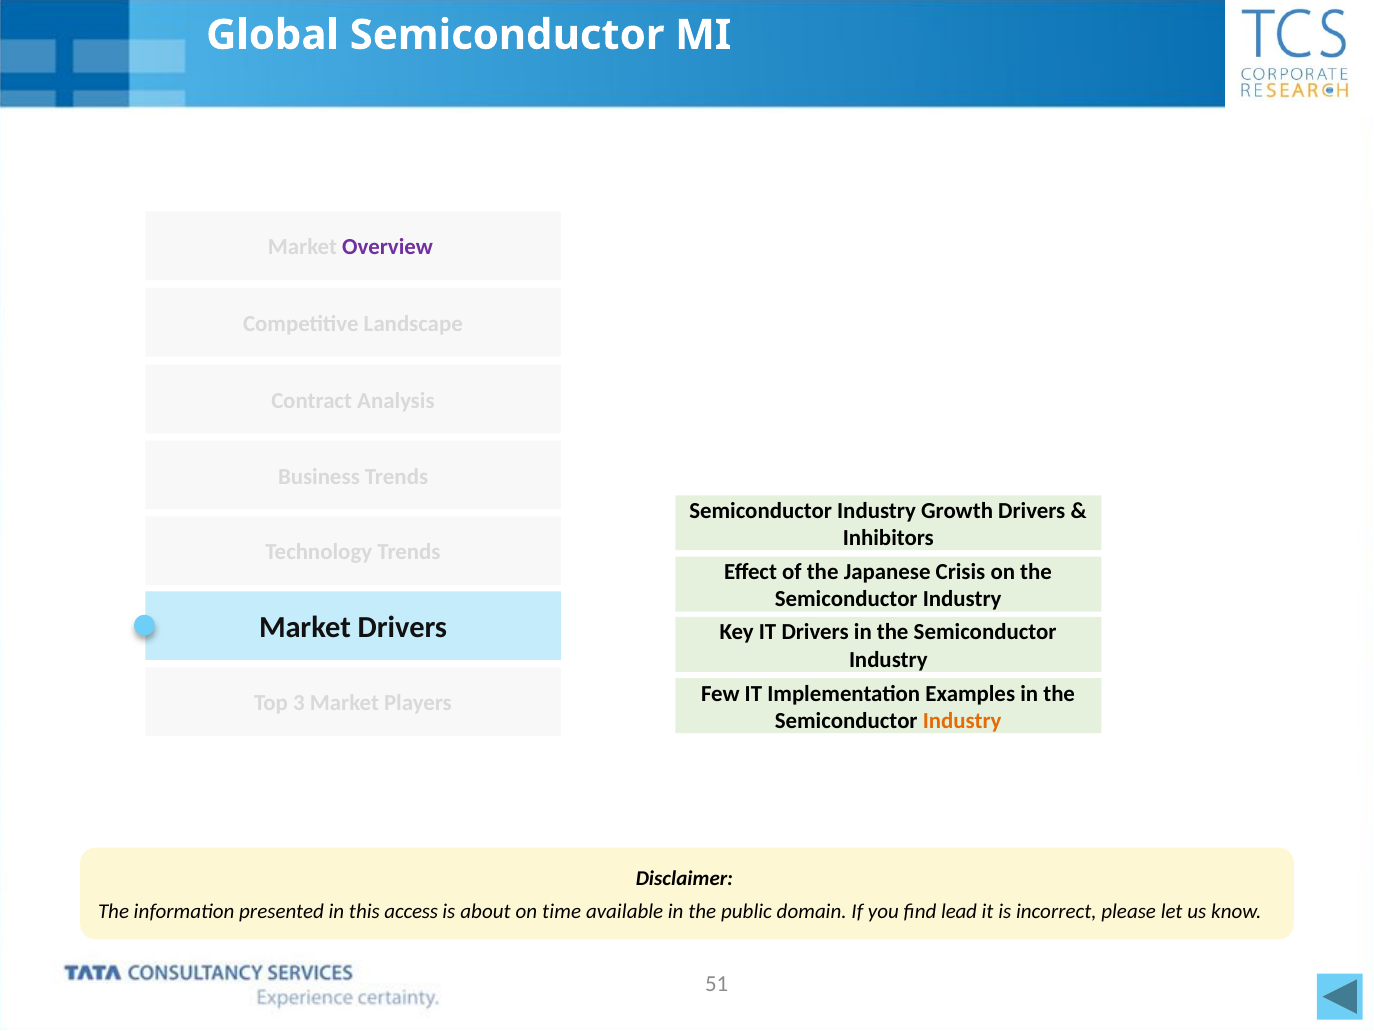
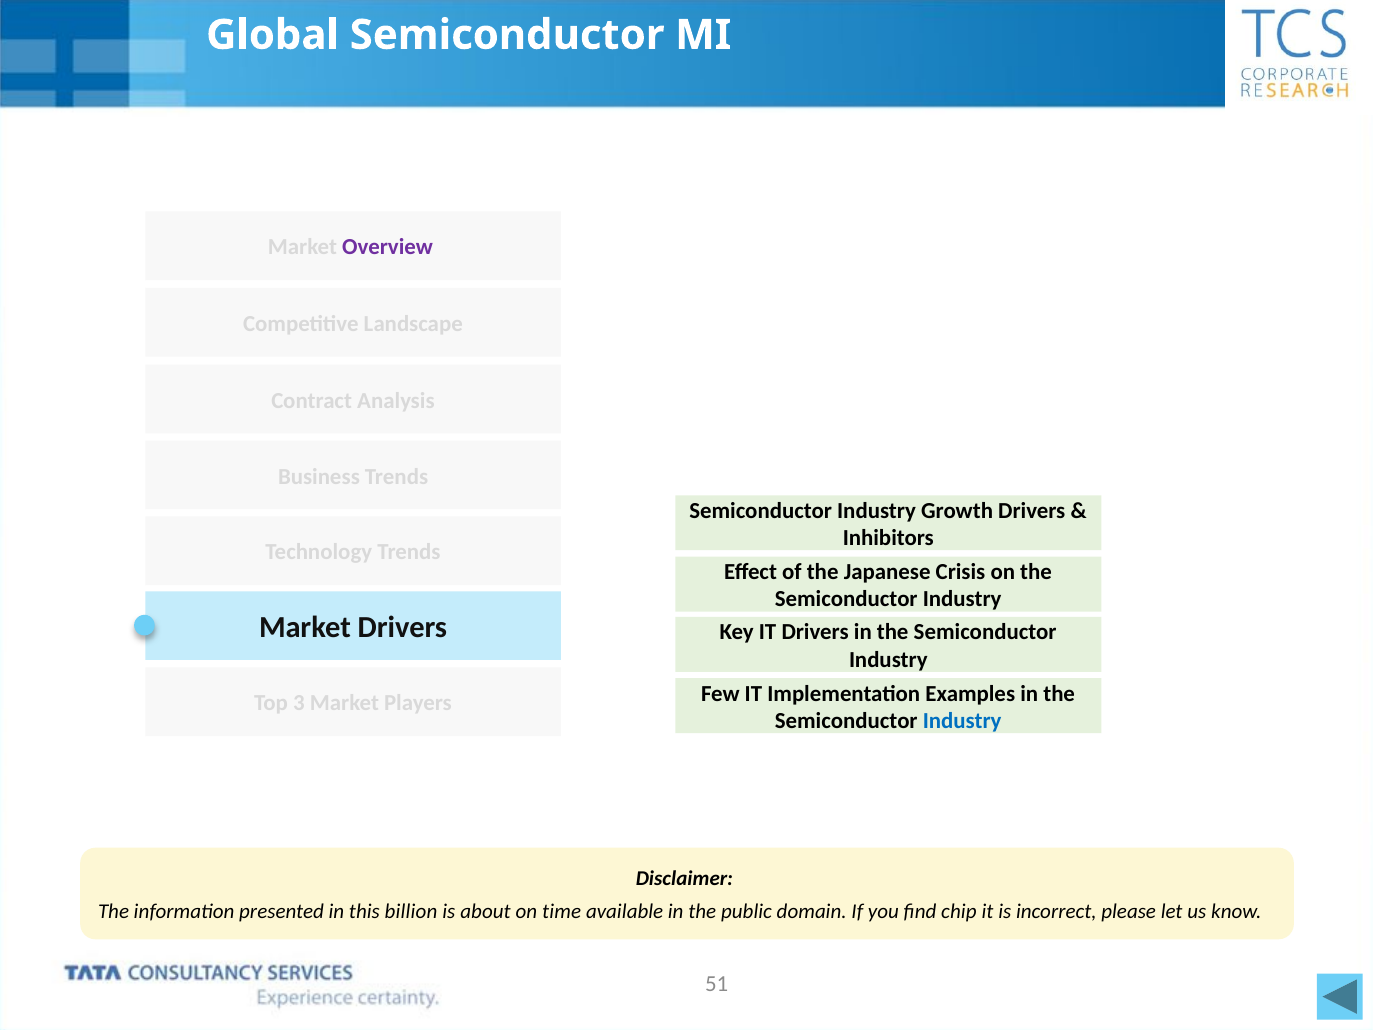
Industry colour: orange -> blue (962, 721)
access: access -> billion (411, 911)
lead: lead -> chip (959, 911)
